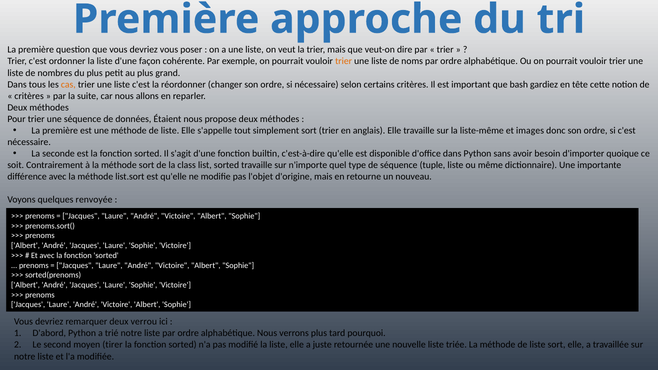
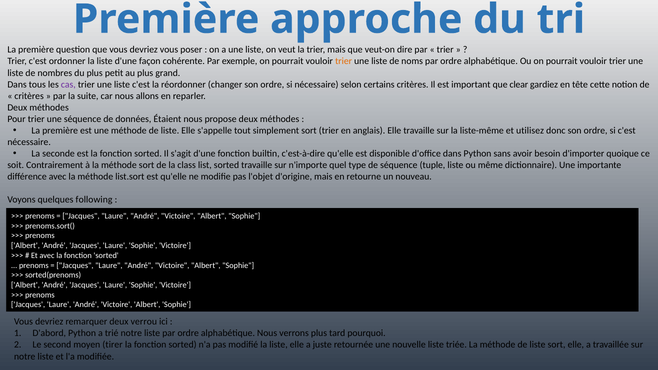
cas colour: orange -> purple (68, 84)
bash: bash -> clear (519, 84)
images: images -> utilisez (530, 130)
renvoyée: renvoyée -> following (94, 200)
